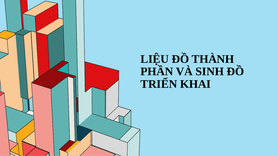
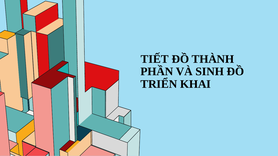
LIỆU: LIỆU -> TIẾT (155, 59)
